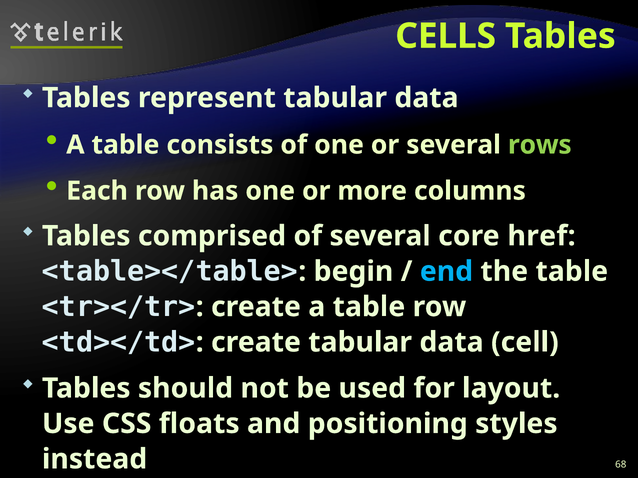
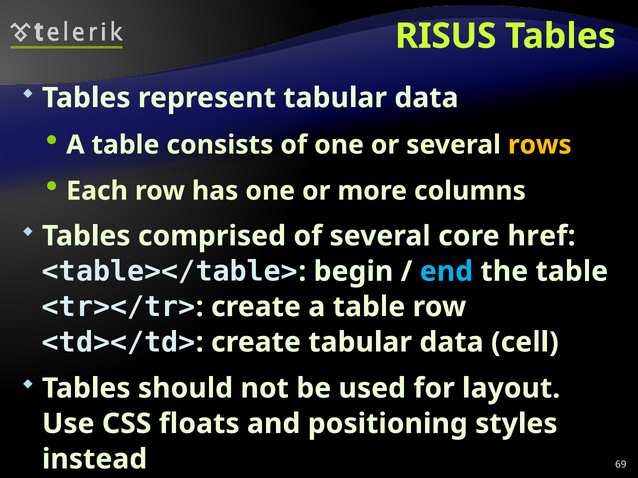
CELLS: CELLS -> RISUS (446, 36)
rows colour: light green -> yellow (540, 145)
68: 68 -> 69 (621, 465)
